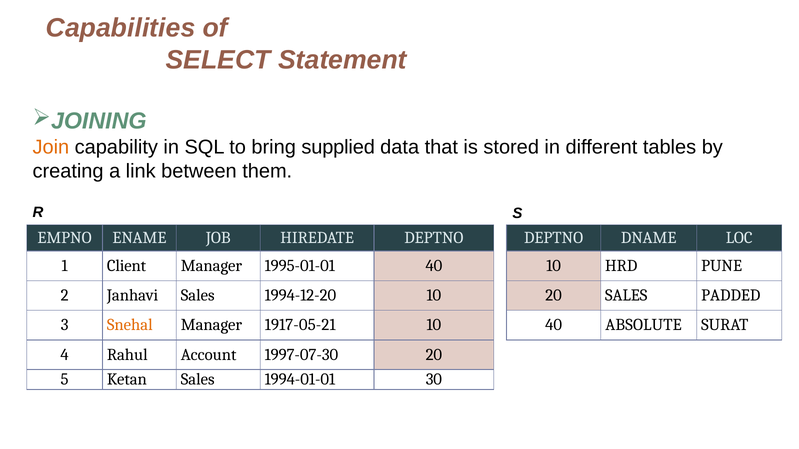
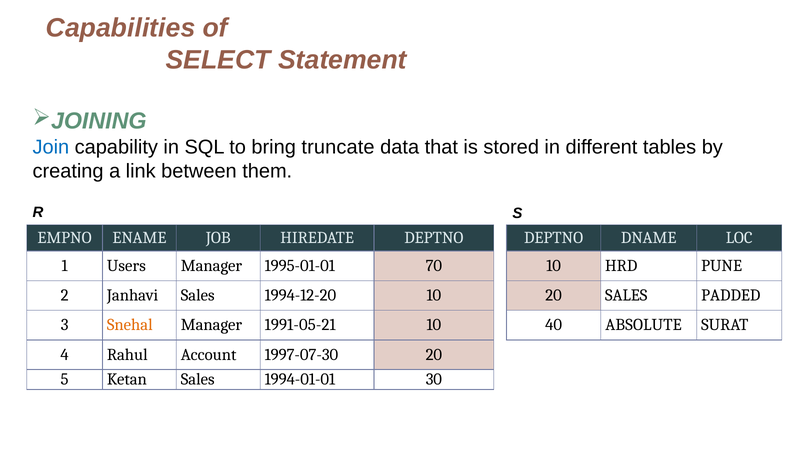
Join colour: orange -> blue (51, 147)
supplied: supplied -> truncate (338, 147)
Client: Client -> Users (126, 266)
1995-01-01 40: 40 -> 70 (434, 266)
1917-05-21: 1917-05-21 -> 1991-05-21 (300, 325)
